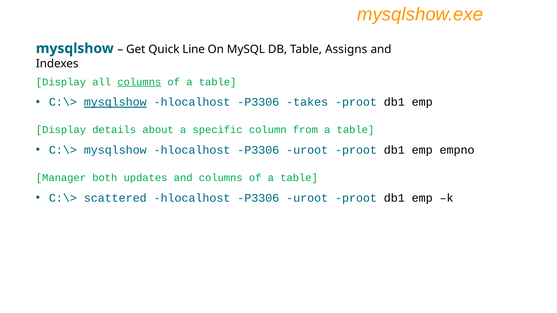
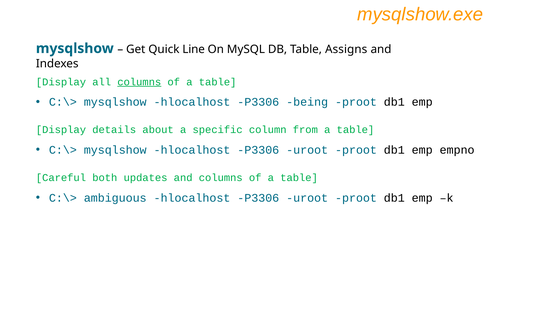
mysqlshow underline: present -> none (115, 102)
takes: takes -> being (307, 102)
Manager: Manager -> Careful (61, 178)
scattered: scattered -> ambiguous (115, 198)
